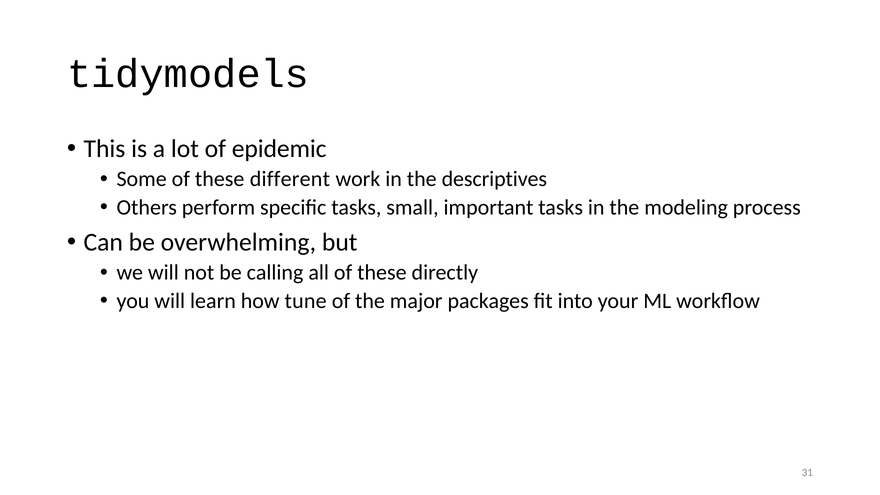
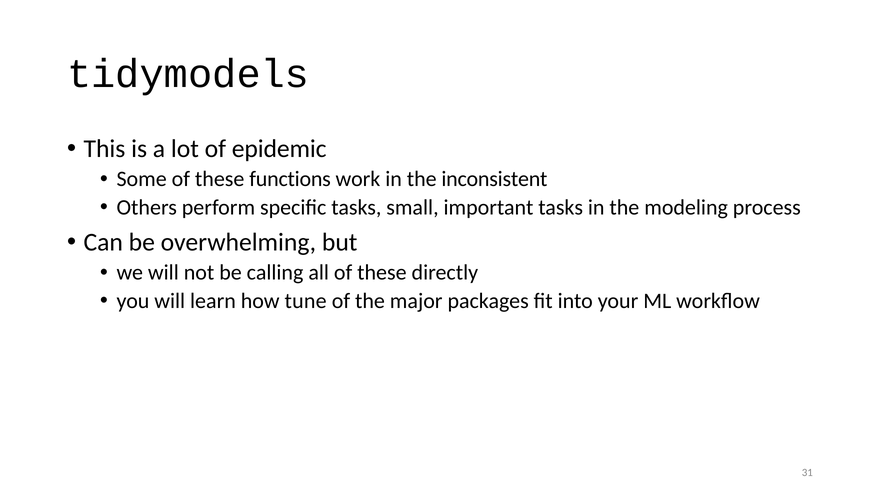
different: different -> functions (290, 179)
descriptives: descriptives -> inconsistent (494, 179)
